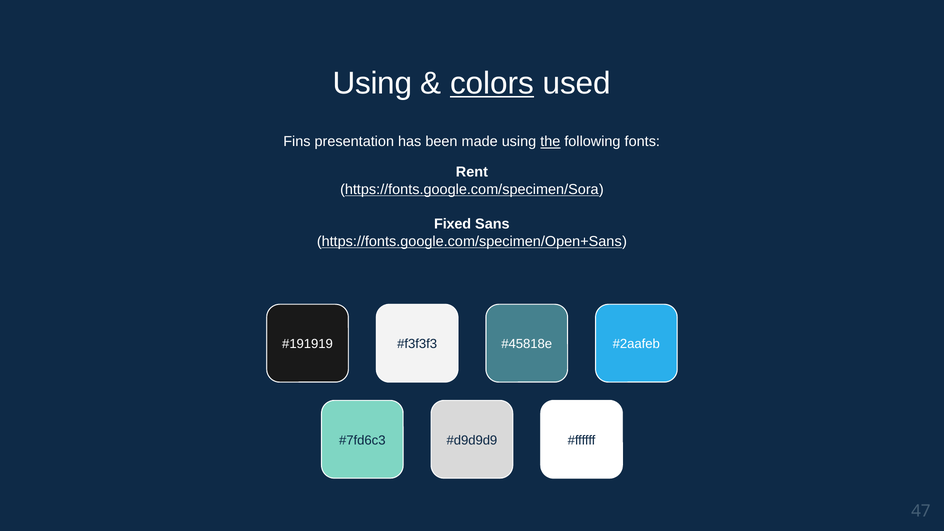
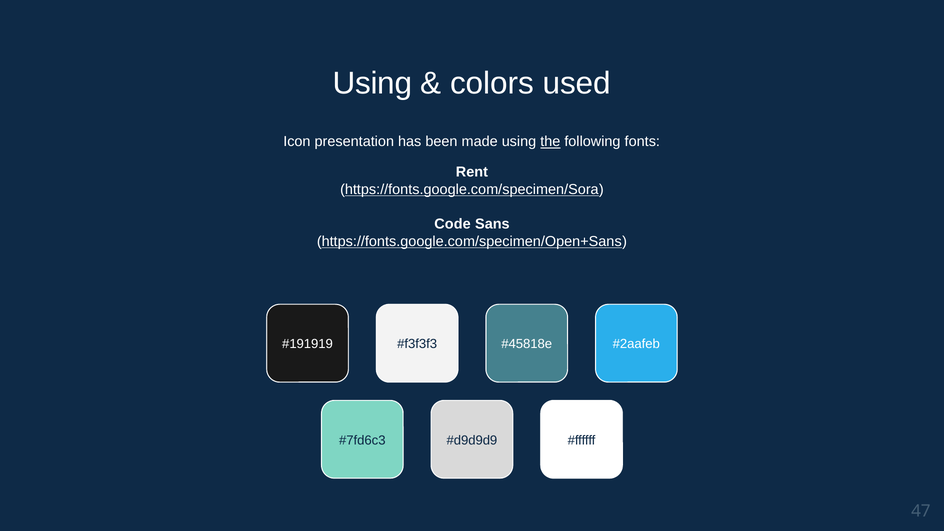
colors underline: present -> none (492, 83)
Fins: Fins -> Icon (297, 142)
Fixed: Fixed -> Code (452, 224)
